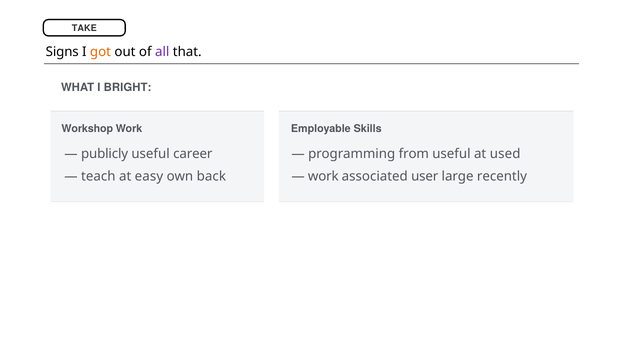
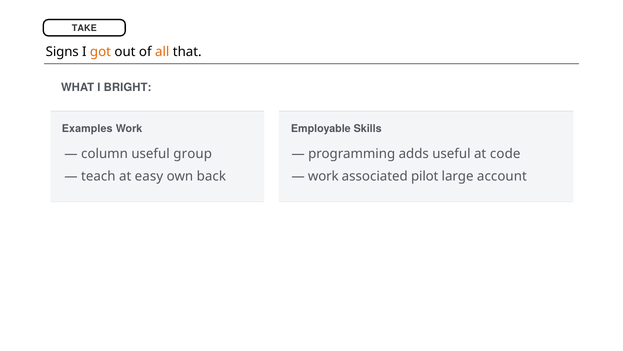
all colour: purple -> orange (162, 52)
Workshop: Workshop -> Examples (87, 128)
publicly: publicly -> column (105, 153)
career: career -> group (193, 153)
from: from -> adds (414, 153)
used: used -> code (505, 153)
user: user -> pilot (425, 176)
recently: recently -> account (502, 176)
